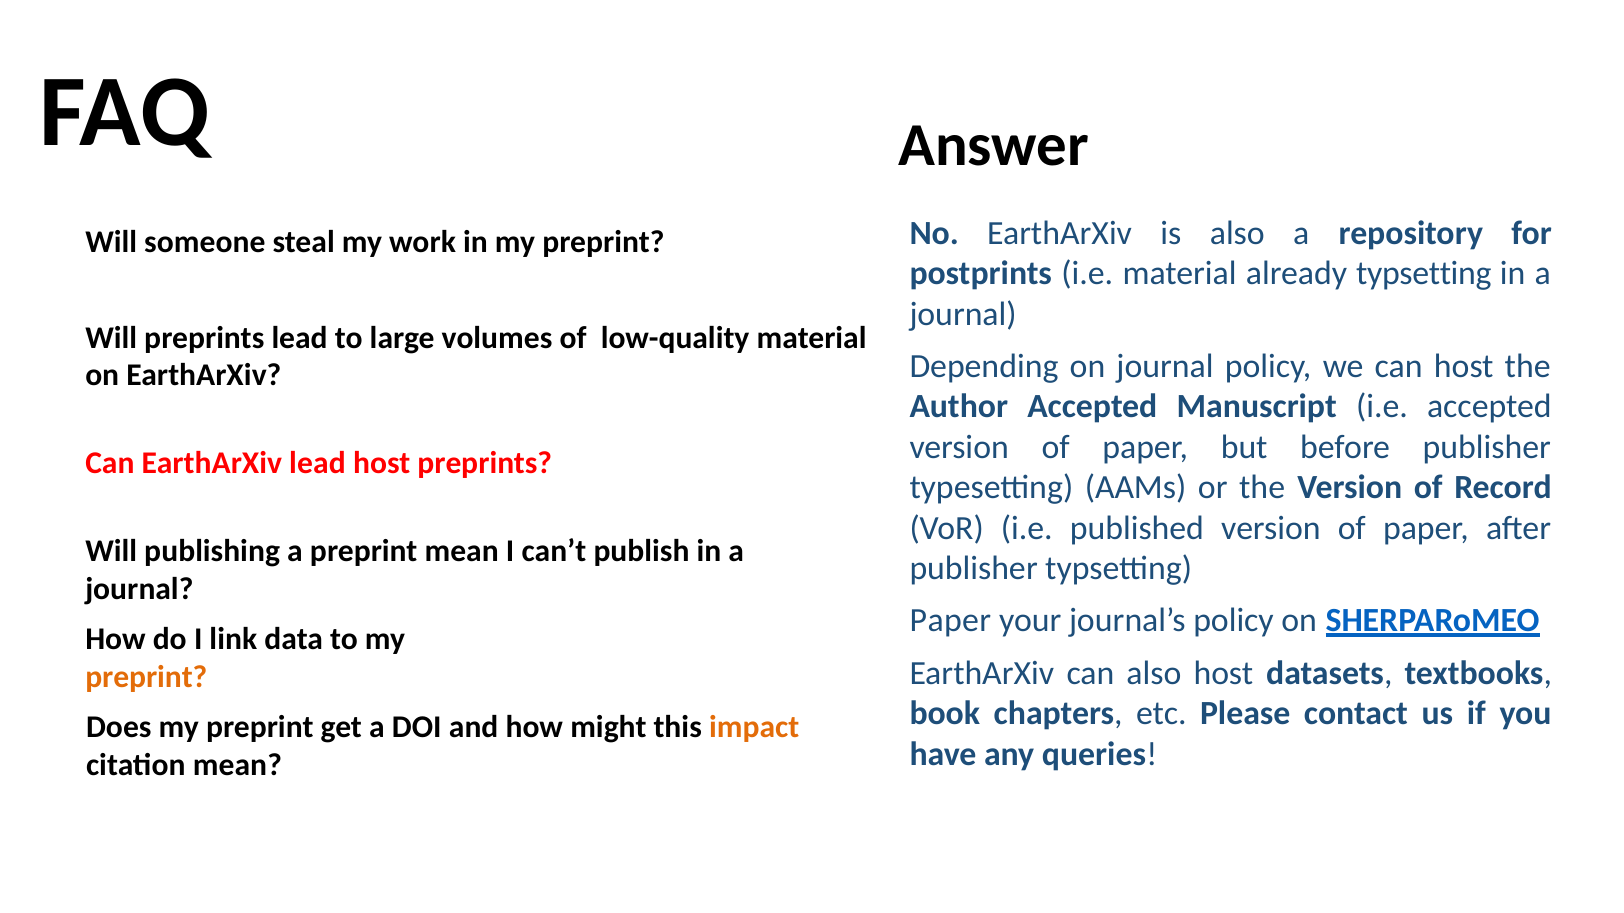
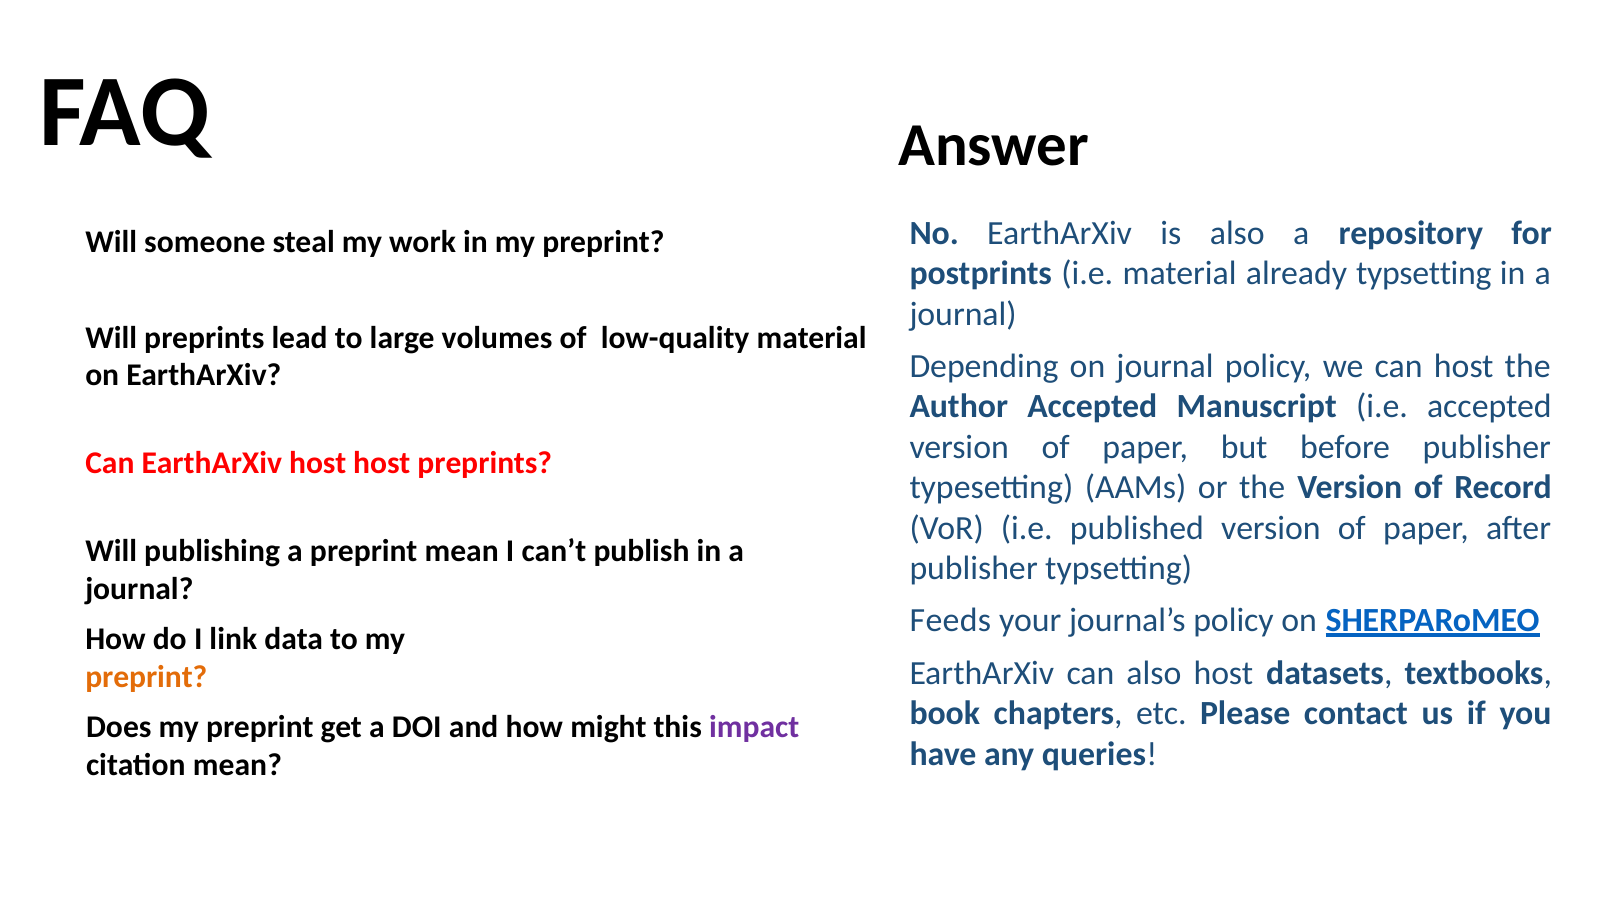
EarthArXiv lead: lead -> host (318, 463)
Paper: Paper -> Feeds (950, 621)
impact colour: orange -> purple (754, 728)
